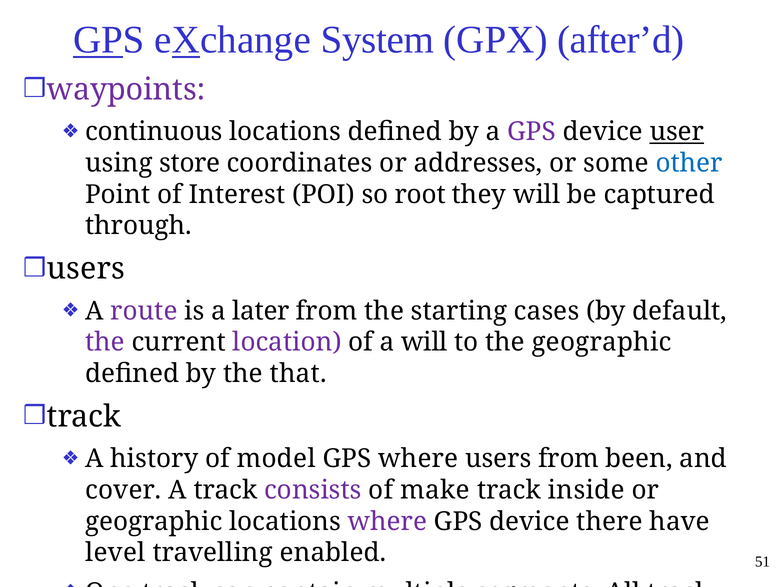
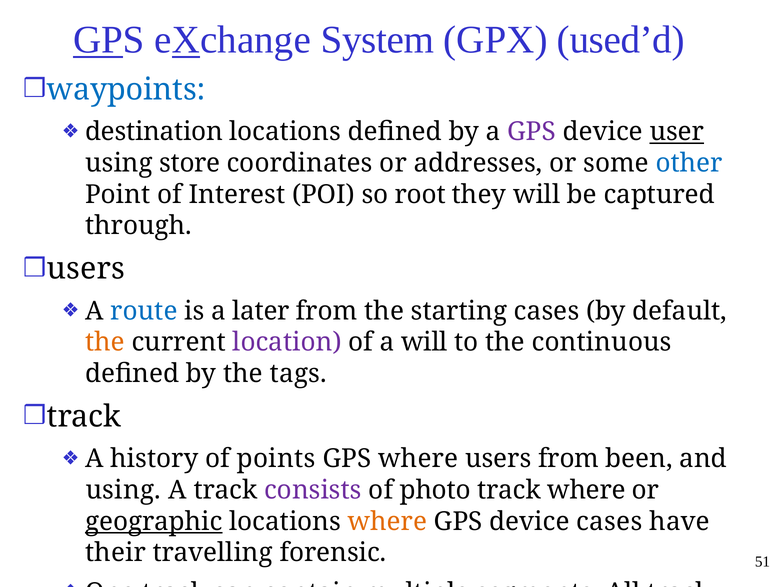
after’d: after’d -> used’d (621, 40)
waypoints colour: purple -> blue (126, 90)
continuous: continuous -> destination (154, 132)
route colour: purple -> blue (144, 311)
the colour: purple -> orange (105, 342)
the geographic: geographic -> continuous (602, 342)
that: that -> tags (298, 374)
of model: model -> points (276, 459)
cover: cover -> using (123, 490)
make: make -> photo (435, 490)
track inside: inside -> where (586, 490)
geographic underline: none -> present (154, 522)
where colour: purple -> orange (388, 522)
device there: there -> cases (609, 522)
level: level -> their (116, 553)
enabled: enabled -> forensic (333, 553)
